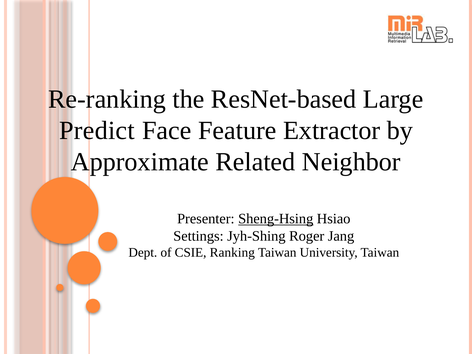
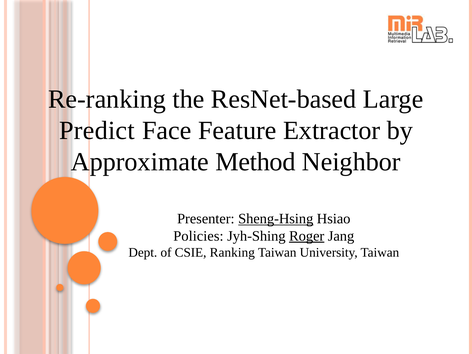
Related: Related -> Method (255, 162)
Settings: Settings -> Policies (198, 236)
Roger underline: none -> present (307, 236)
